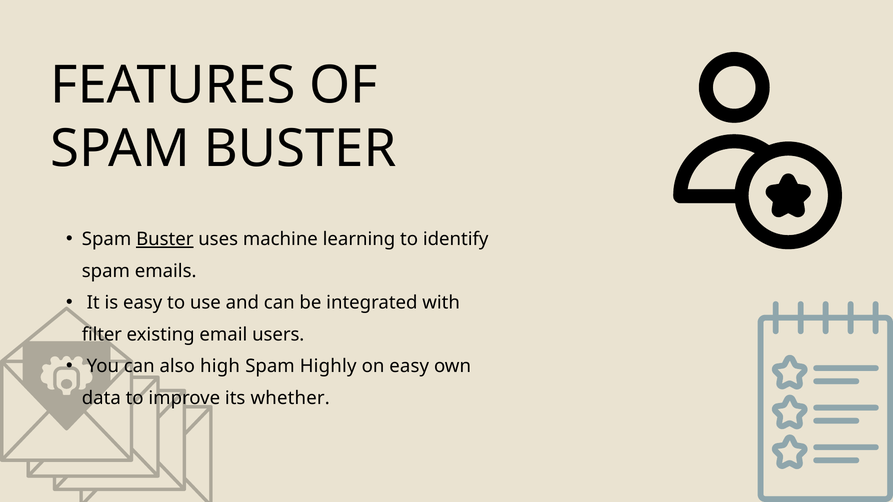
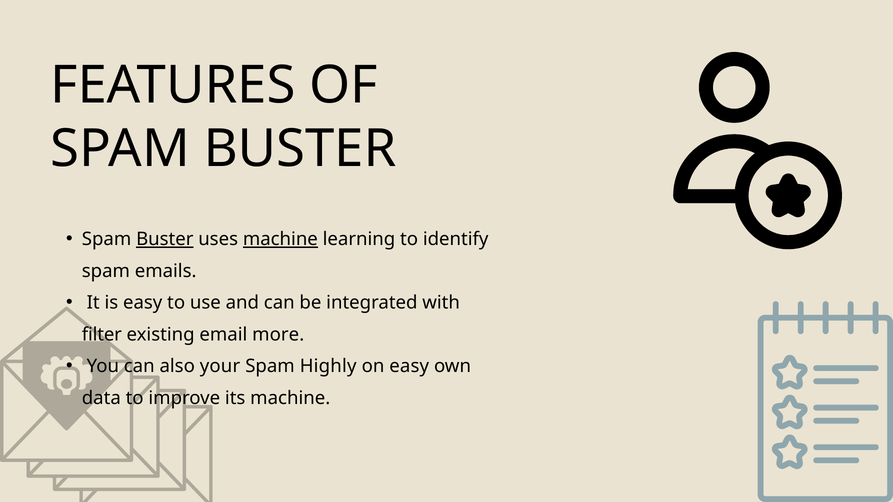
machine underline: none -> present (280, 239)
users: users -> more (278, 335)
high: high -> your (220, 367)
its whether: whether -> machine (290, 398)
